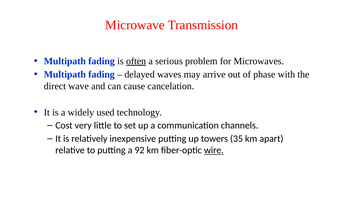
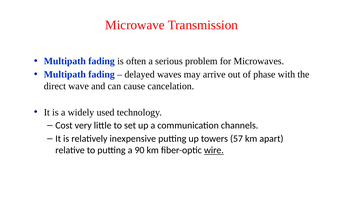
often underline: present -> none (136, 61)
35: 35 -> 57 (236, 138)
92: 92 -> 90 (139, 150)
